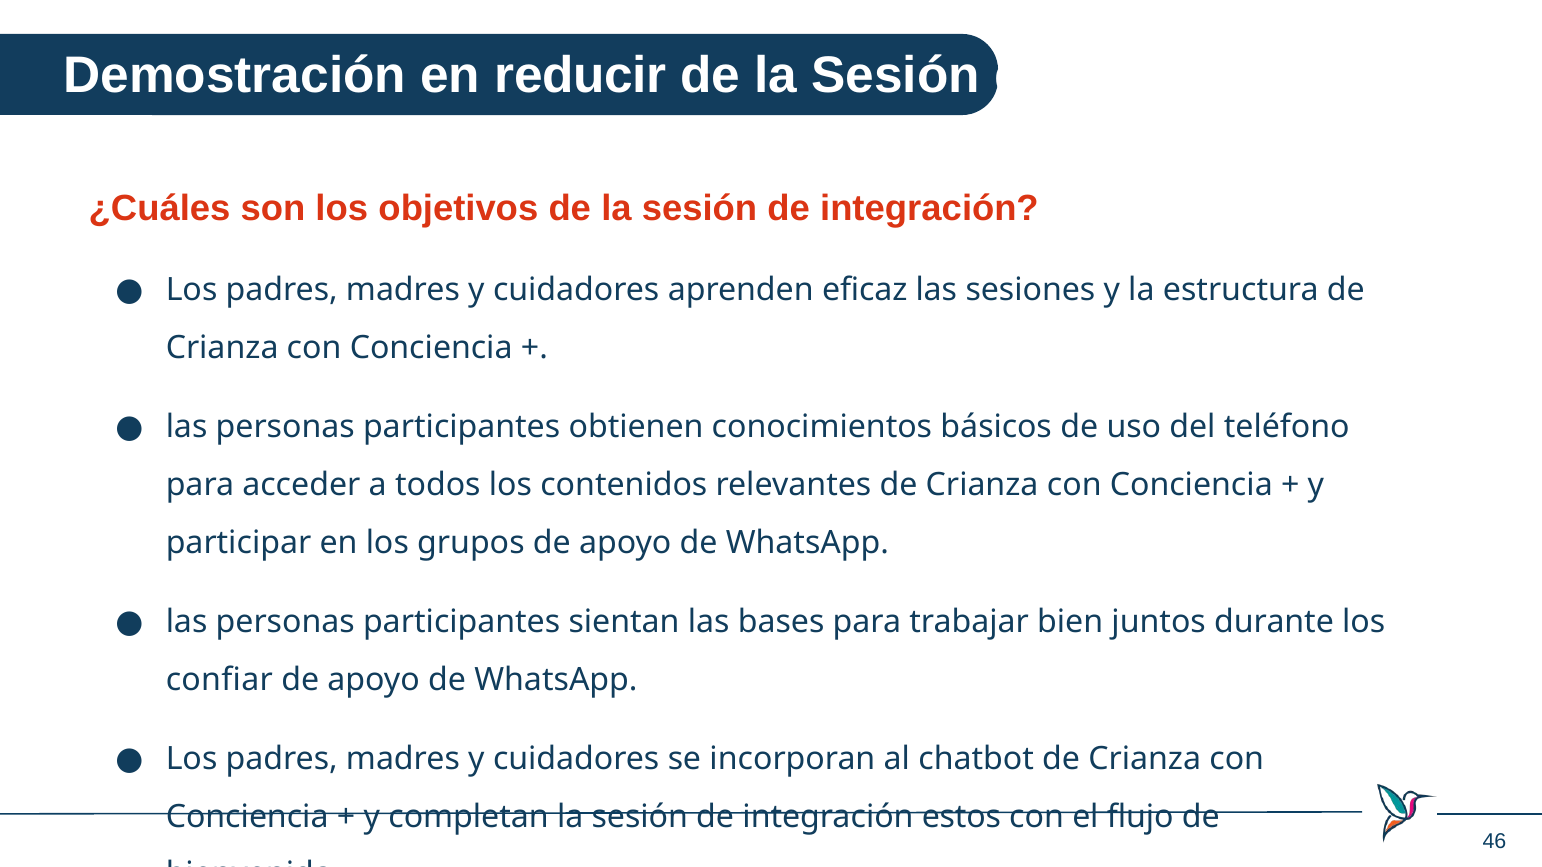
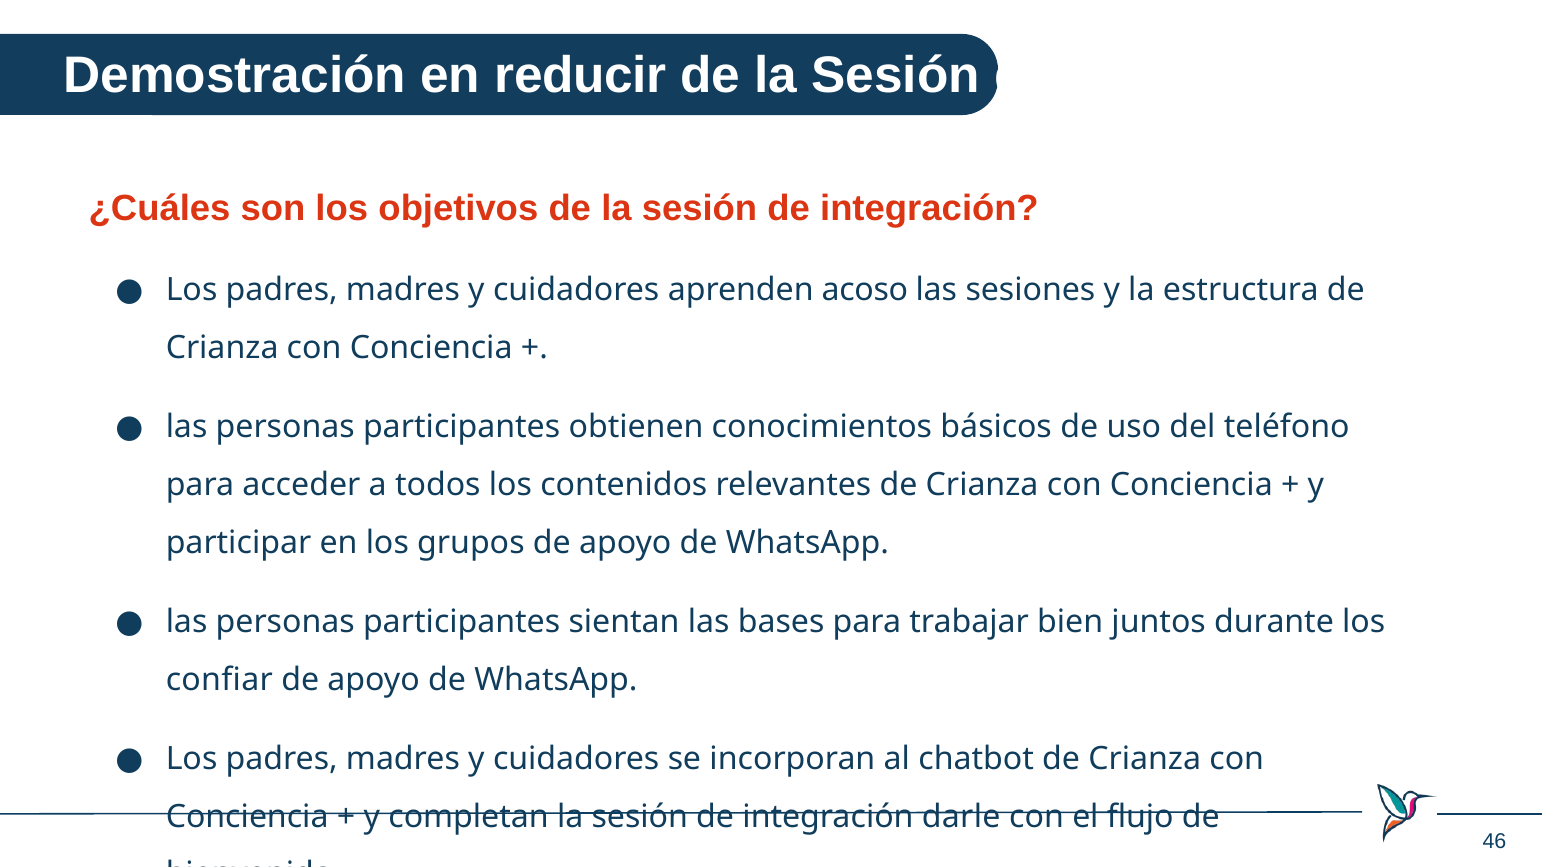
eficaz: eficaz -> acoso (865, 290)
estos: estos -> darle (961, 817)
